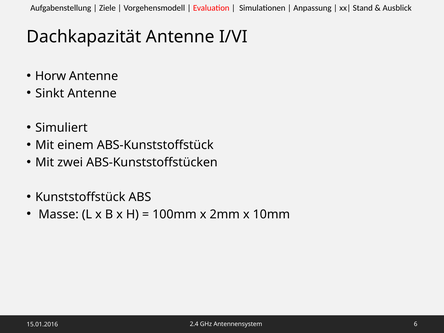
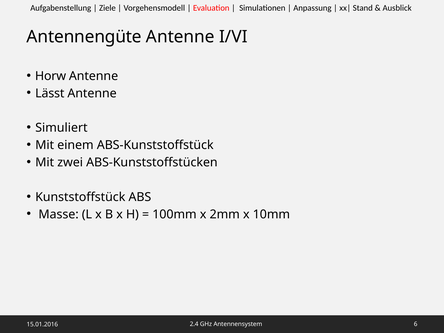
Dachkapazität: Dachkapazität -> Antennengüte (84, 37)
Sinkt: Sinkt -> Lässt (50, 93)
